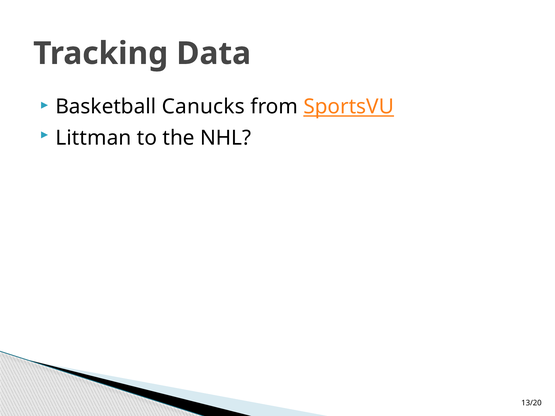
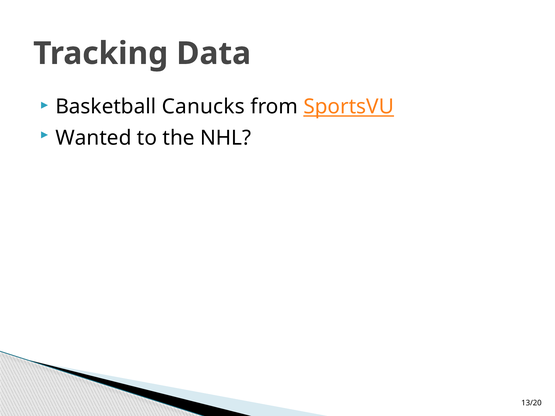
Littman: Littman -> Wanted (93, 138)
